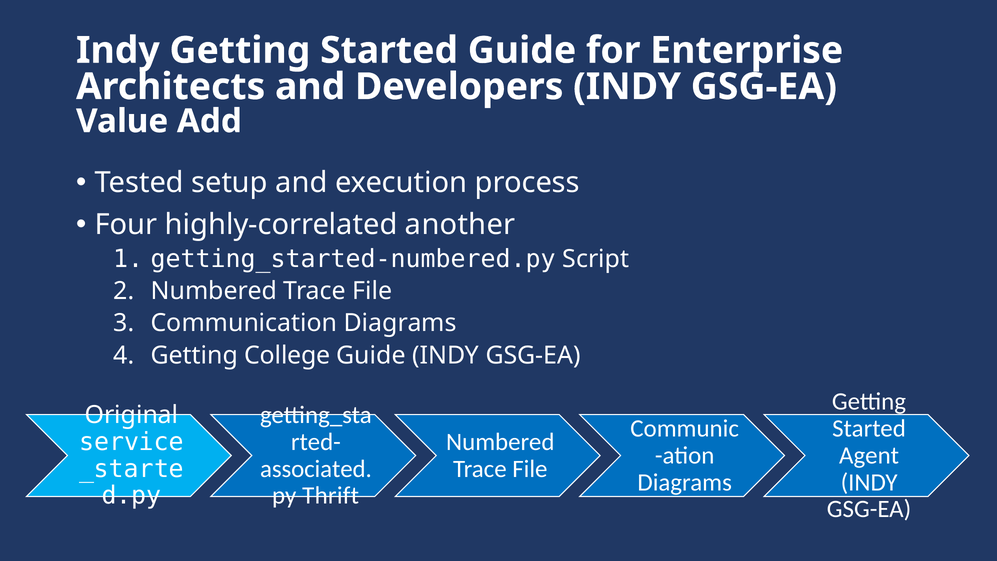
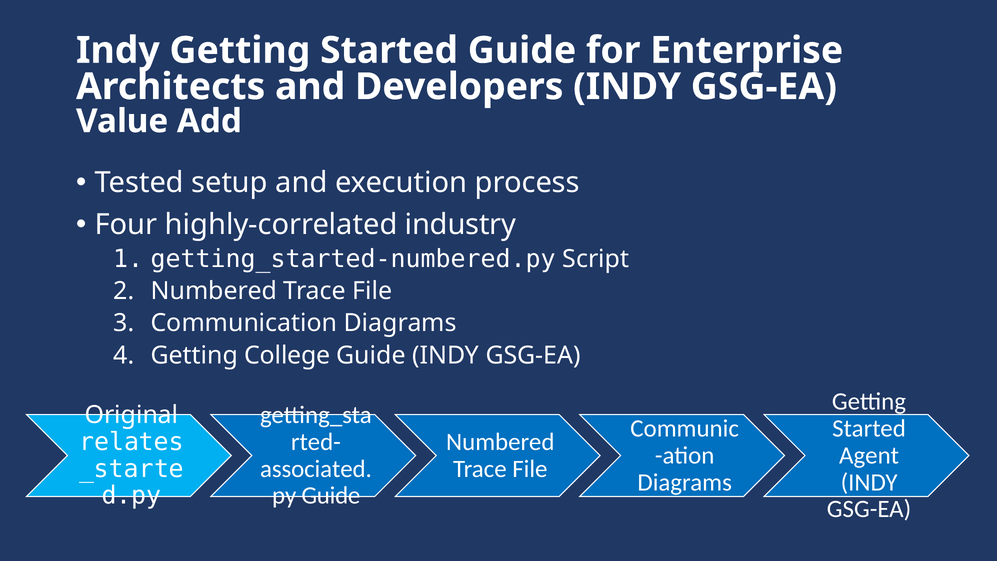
another: another -> industry (460, 225)
service: service -> relates (132, 442)
Thrift: Thrift -> Guide (331, 496)
